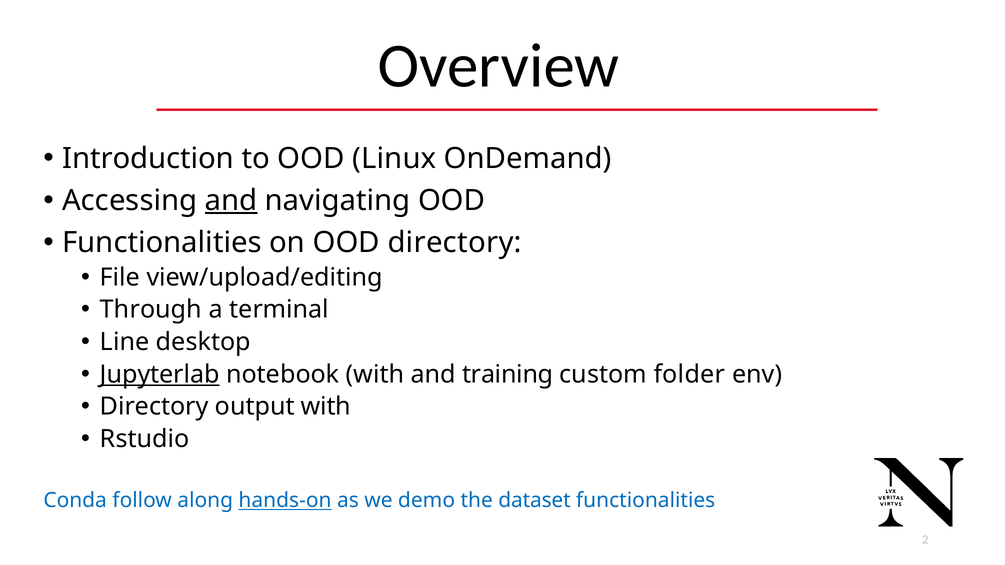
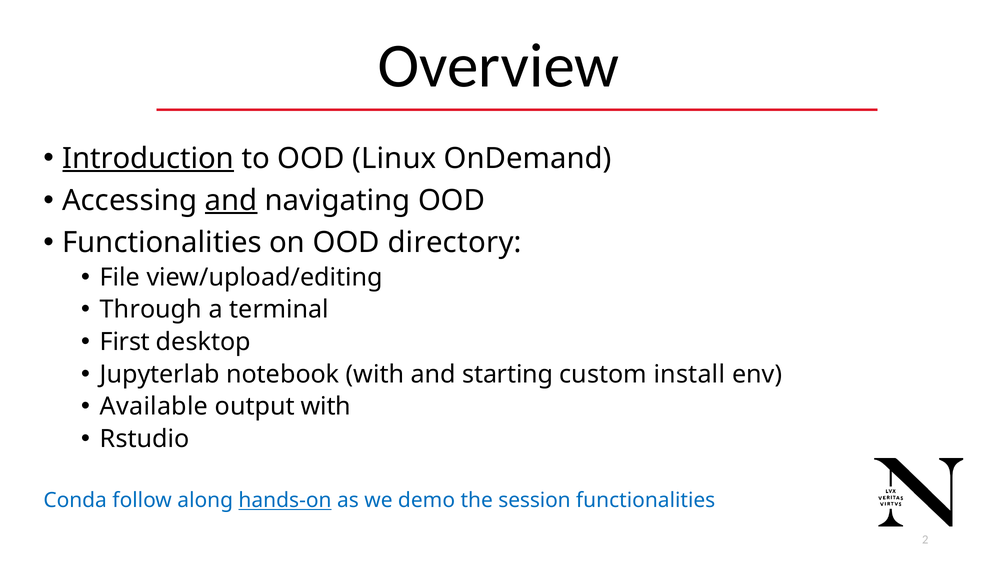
Introduction underline: none -> present (148, 158)
Line: Line -> First (125, 342)
Jupyterlab underline: present -> none (160, 374)
training: training -> starting (508, 374)
folder: folder -> install (689, 374)
Directory: Directory -> Available (154, 407)
dataset: dataset -> session (534, 501)
